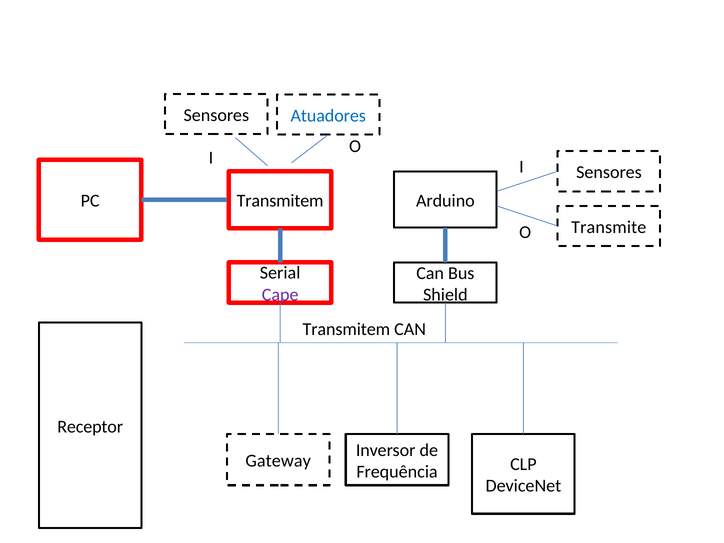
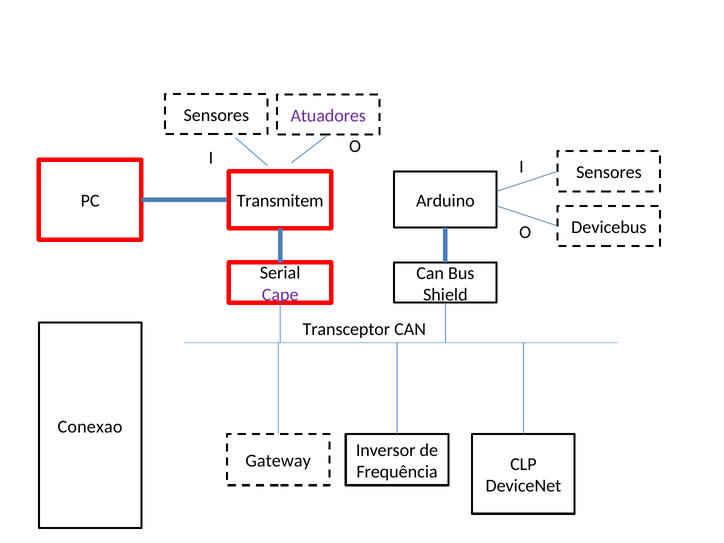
Atuadores colour: blue -> purple (328, 116)
Transmite: Transmite -> Devicebus (609, 227)
Transmitem: Transmitem -> Transceptor (346, 329)
Receptor: Receptor -> Conexao (90, 427)
